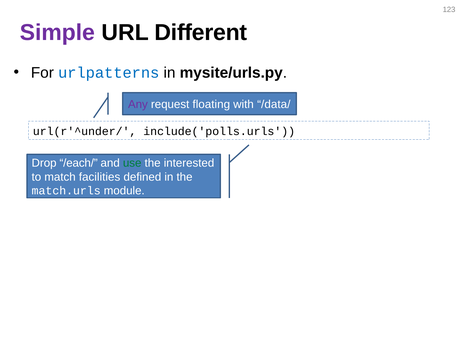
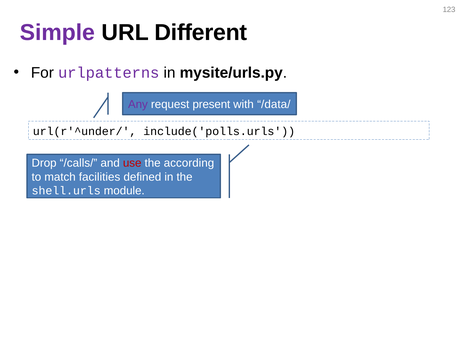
urlpatterns colour: blue -> purple (109, 73)
floating: floating -> present (211, 104)
/each/: /each/ -> /calls/ (78, 163)
use colour: green -> red (132, 163)
interested: interested -> according (189, 163)
match.urls: match.urls -> shell.urls (66, 191)
